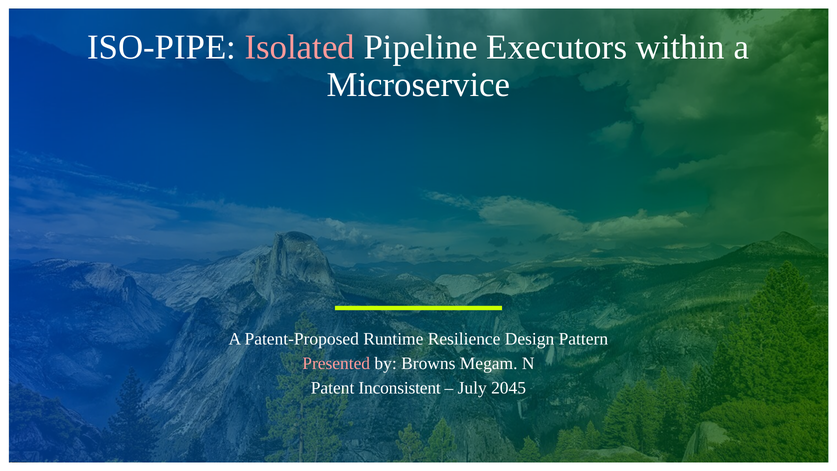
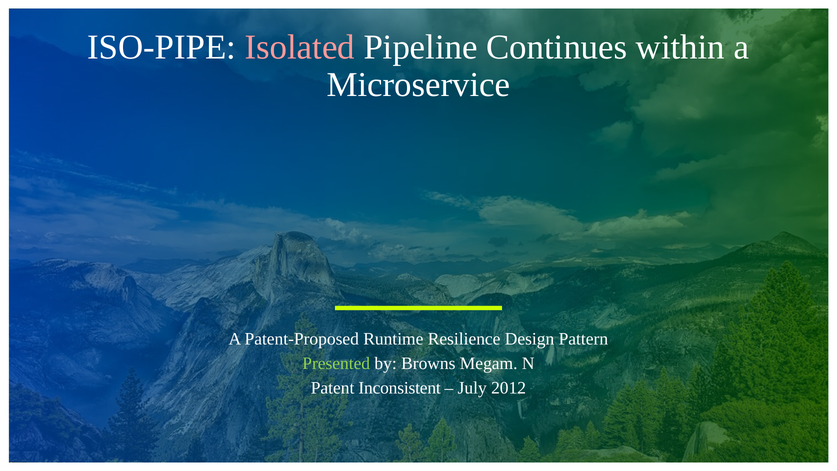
Executors: Executors -> Continues (557, 47)
Presented colour: pink -> light green (336, 363)
2045: 2045 -> 2012 (509, 388)
